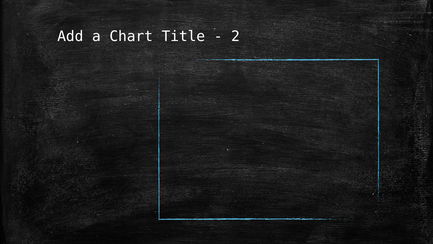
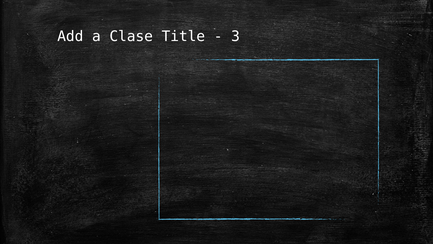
Chart: Chart -> Clase (131, 36)
2: 2 -> 3 (235, 36)
